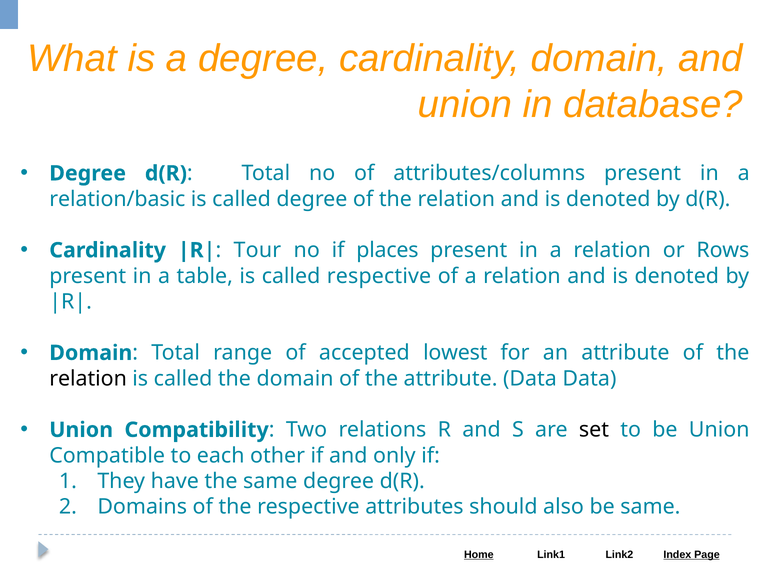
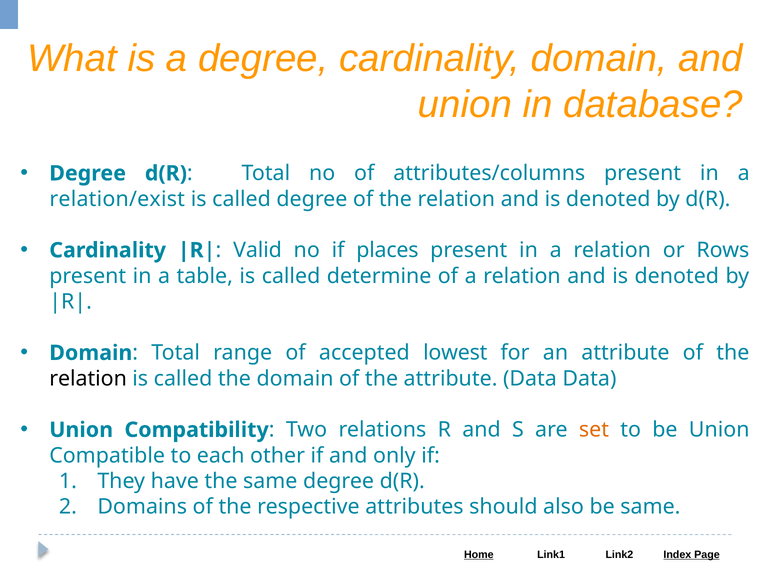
relation/basic: relation/basic -> relation/exist (117, 199)
Tour: Tour -> Valid (258, 251)
called respective: respective -> determine (379, 276)
set colour: black -> orange (594, 430)
